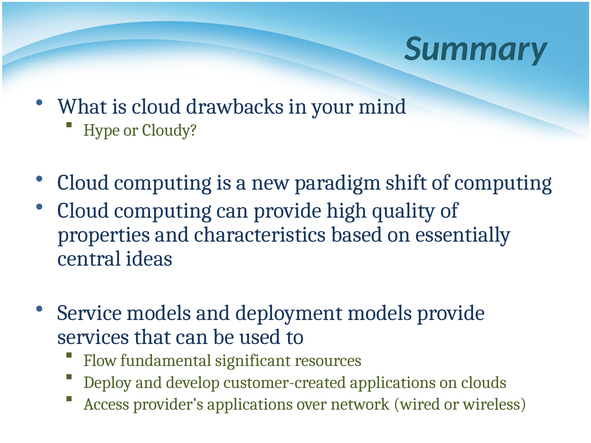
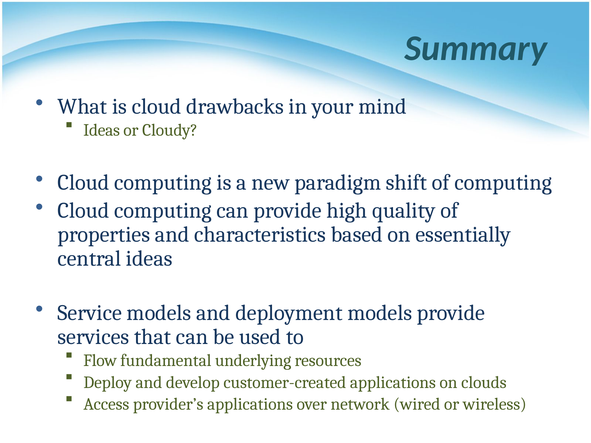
Hype: Hype -> Ideas (102, 130)
significant: significant -> underlying (253, 361)
